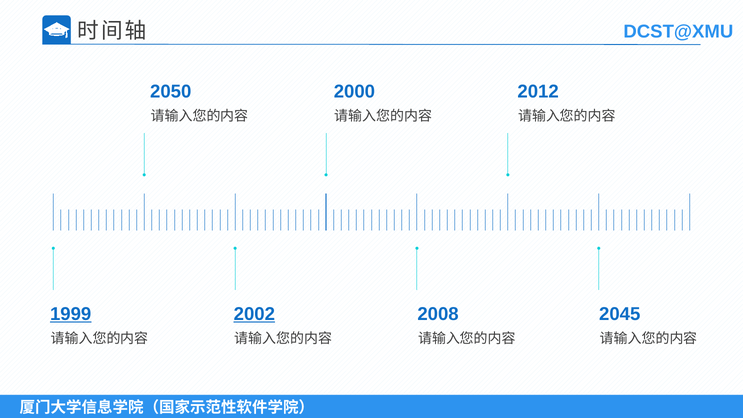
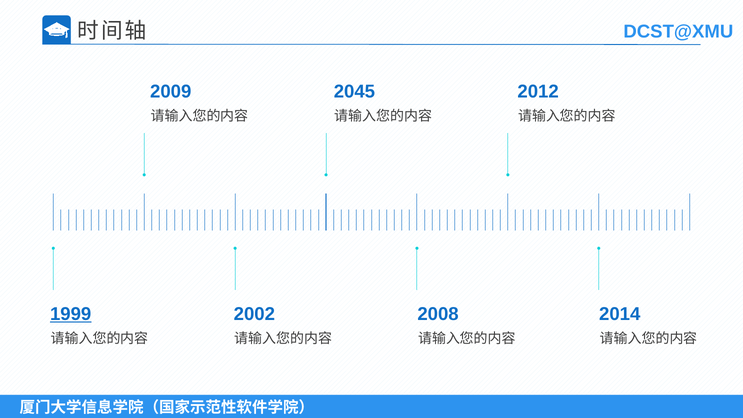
2050: 2050 -> 2009 (171, 92)
2000: 2000 -> 2045 (354, 92)
2002 underline: present -> none (254, 314)
2045: 2045 -> 2014 (620, 314)
